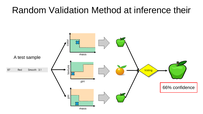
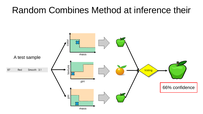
Validation: Validation -> Combines (69, 10)
